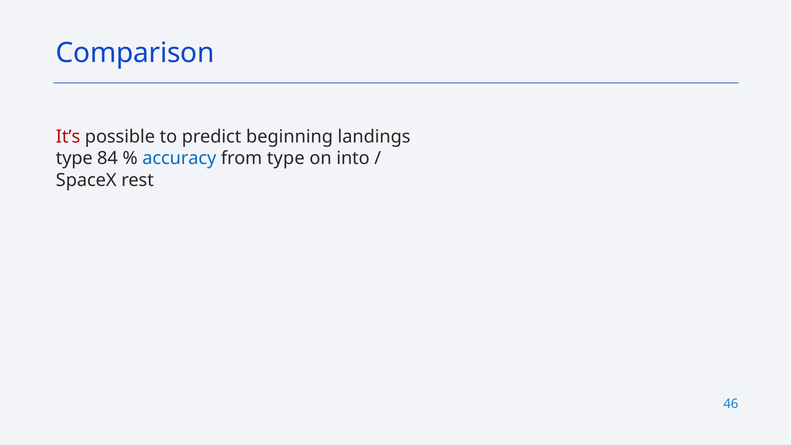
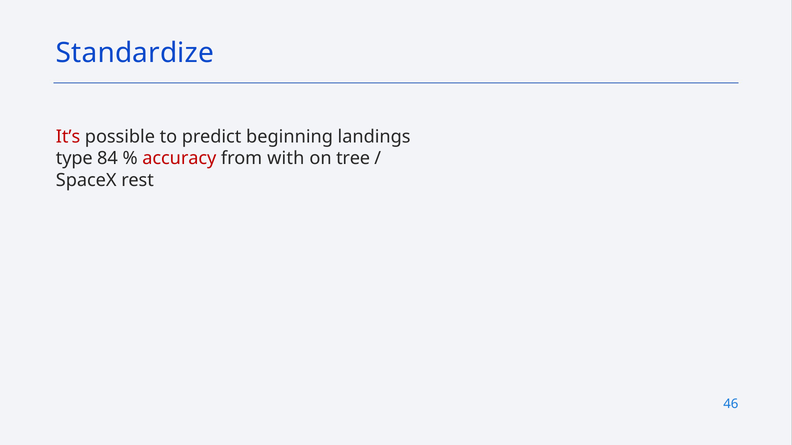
Comparison: Comparison -> Standardize (135, 53)
accuracy colour: blue -> red (179, 159)
from type: type -> with (286, 159)
into: into -> tree (353, 159)
